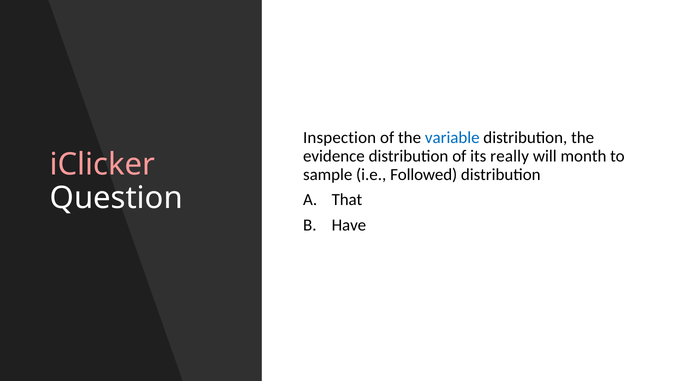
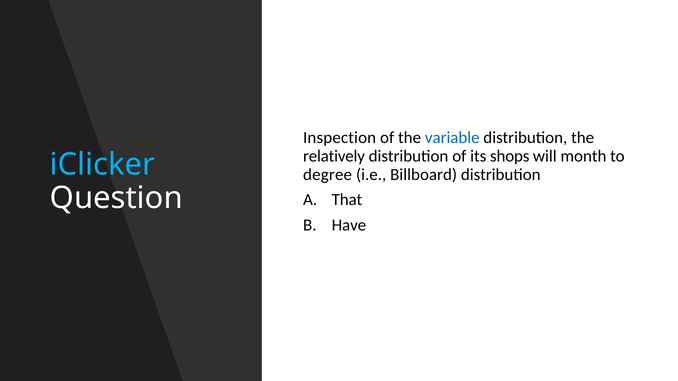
evidence: evidence -> relatively (334, 156)
really: really -> shops (510, 156)
iClicker colour: pink -> light blue (103, 165)
sample: sample -> degree (328, 175)
Followed: Followed -> Billboard (424, 175)
